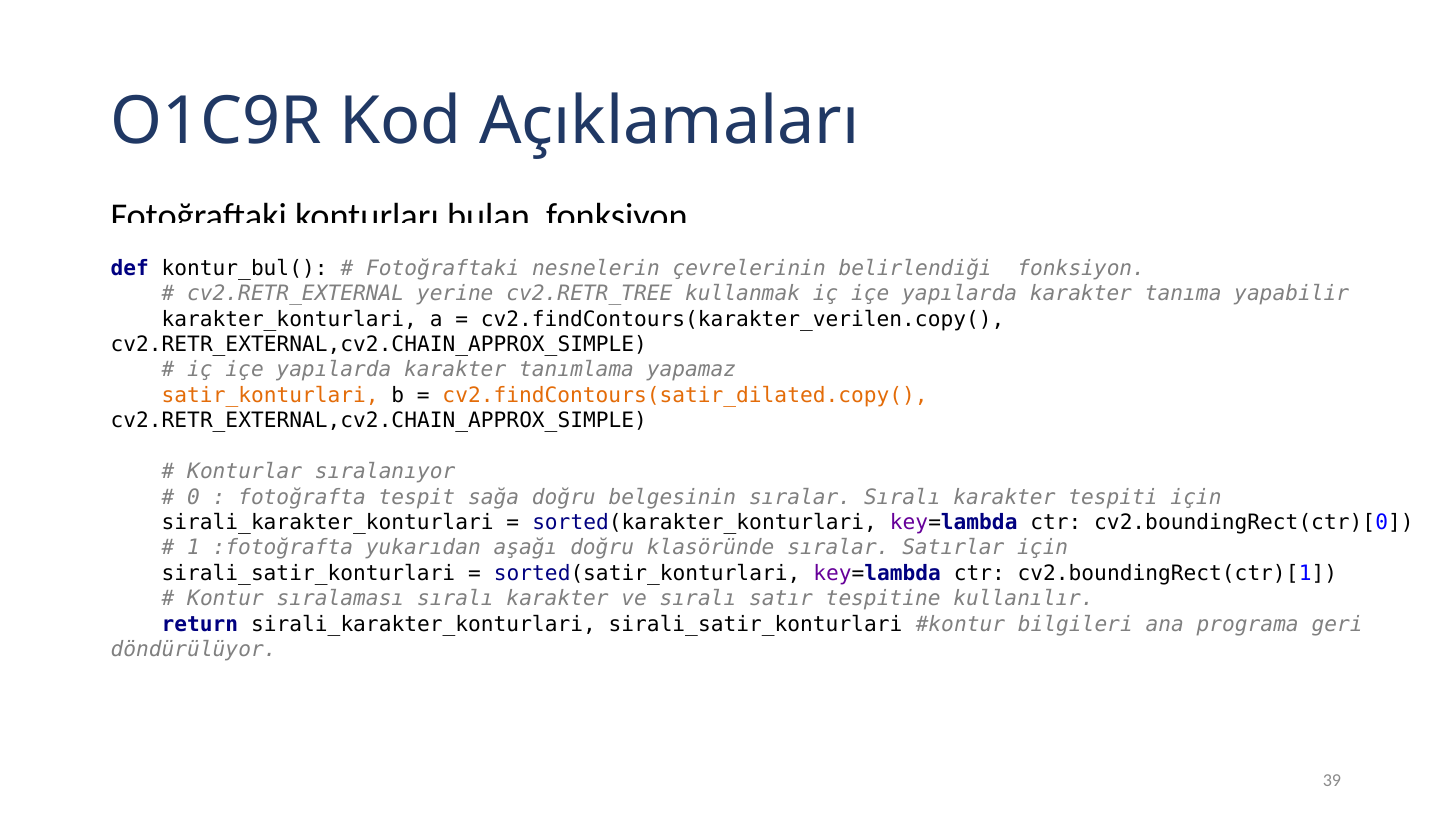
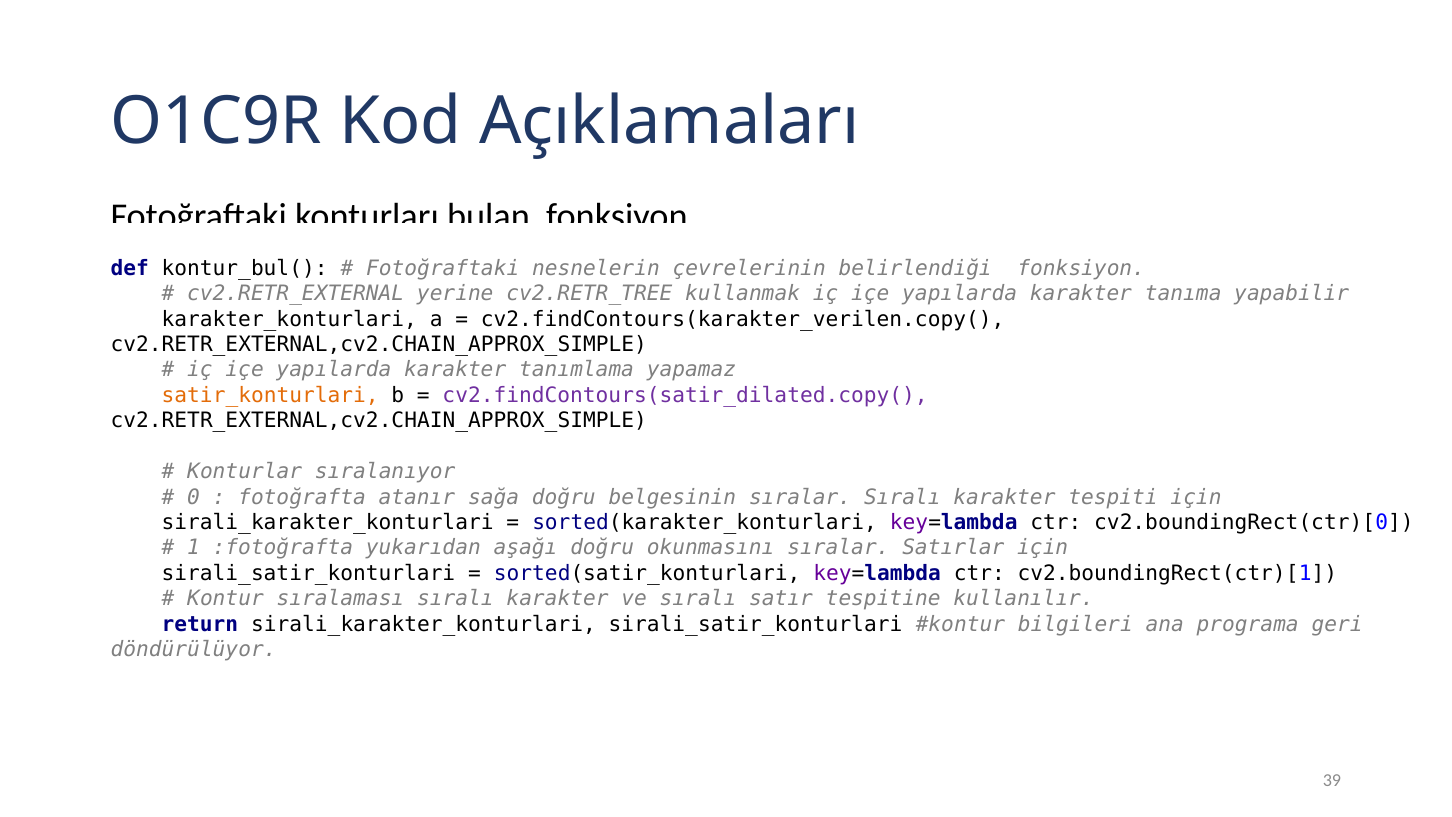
cv2.findContours(satir_dilated.copy( colour: orange -> purple (685, 395)
tespit: tespit -> atanır (417, 497)
klasöründe: klasöründe -> okunmasını (711, 548)
